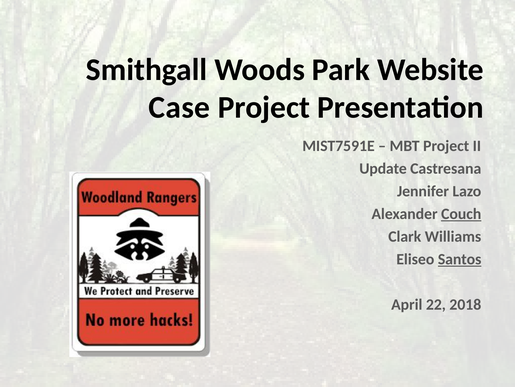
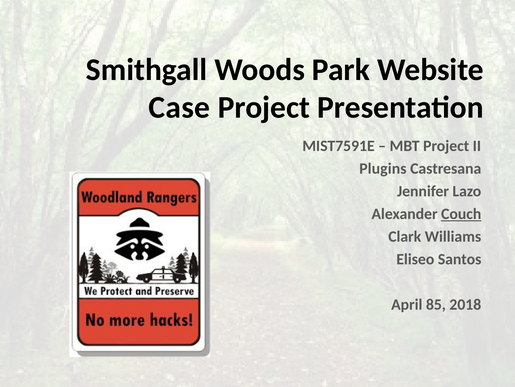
Update: Update -> Plugins (383, 168)
Santos underline: present -> none (460, 259)
22: 22 -> 85 (436, 304)
